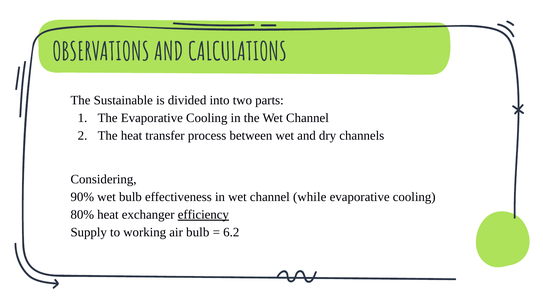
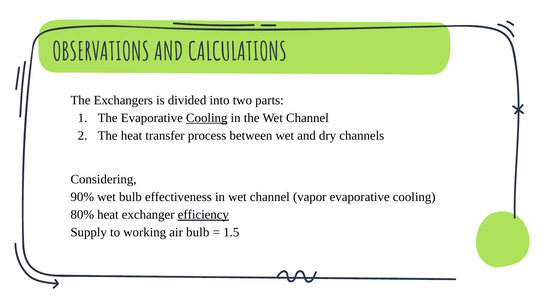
Sustainable: Sustainable -> Exchangers (123, 100)
Cooling underline: none -> present (207, 118)
while: while -> vapor (310, 197)
6.2: 6.2 -> 1.5 (231, 233)
